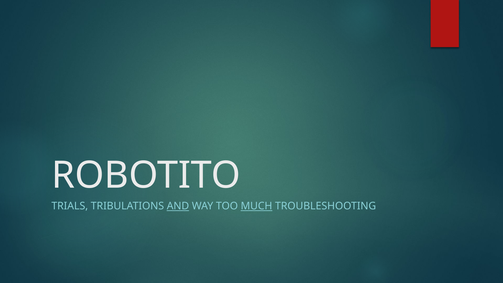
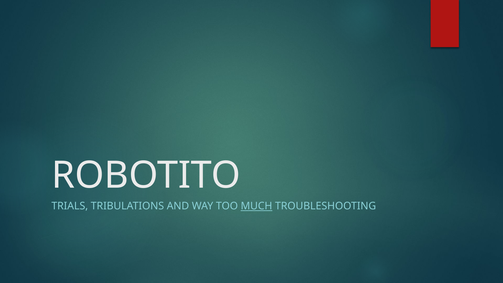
AND underline: present -> none (178, 206)
